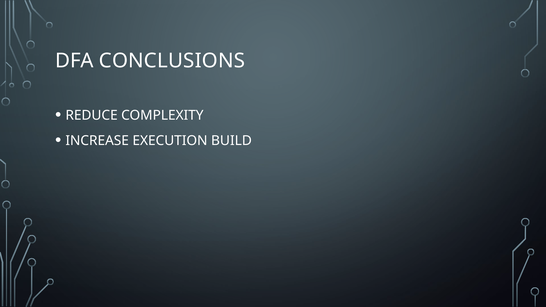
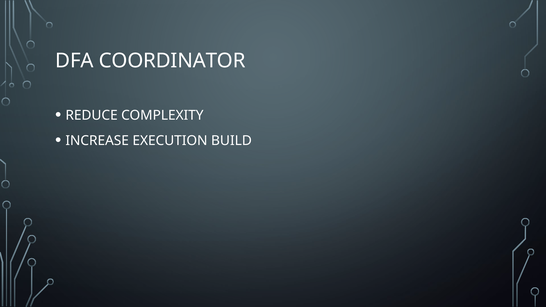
CONCLUSIONS: CONCLUSIONS -> COORDINATOR (172, 61)
